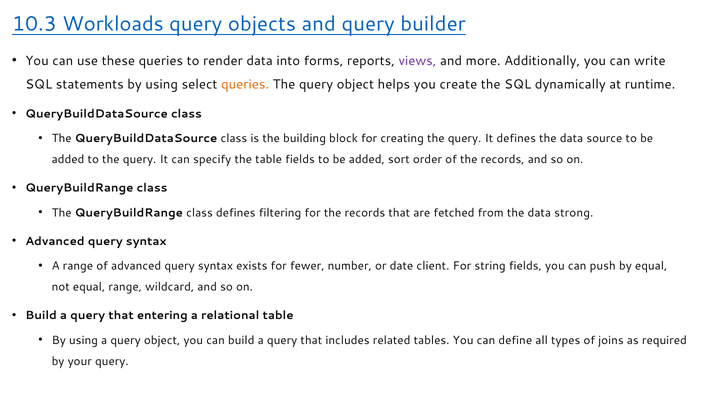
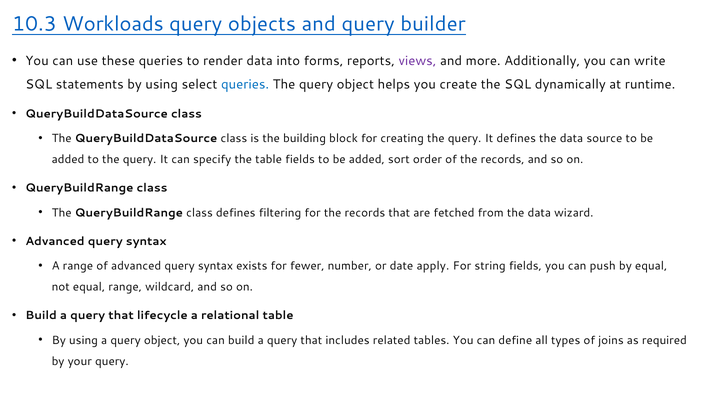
queries colour: orange -> blue (245, 84)
strong: strong -> wizard (574, 213)
client: client -> apply (433, 266)
entering: entering -> lifecycle (162, 315)
